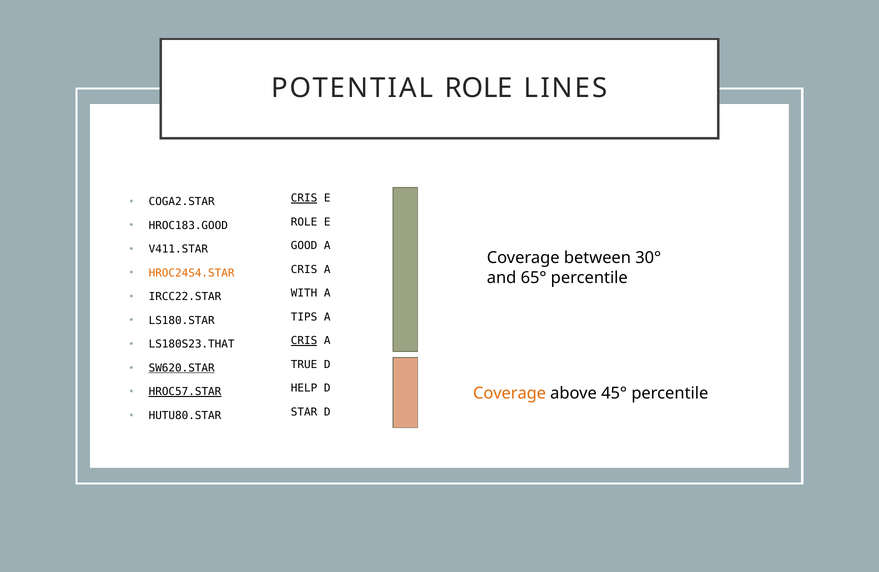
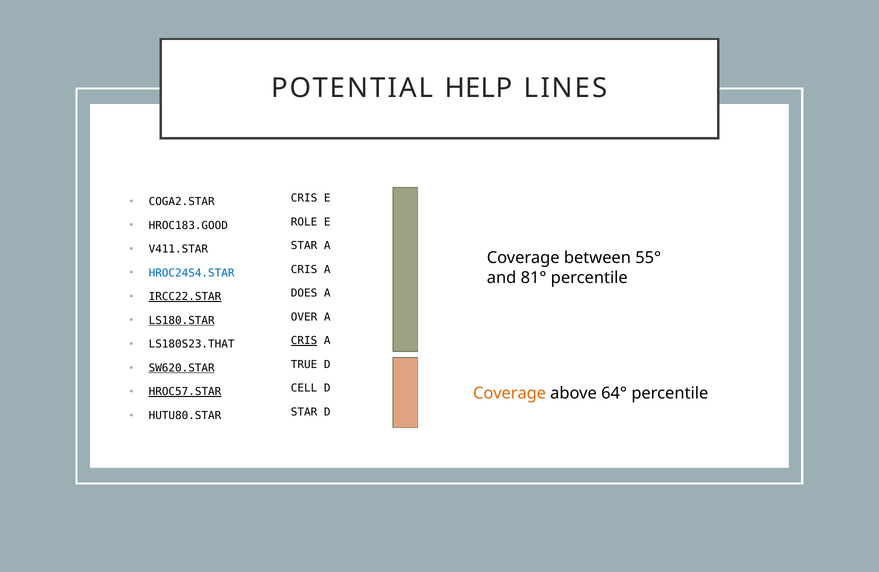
POTENTIAL ROLE: ROLE -> HELP (479, 88)
CRIS underline: present -> none (304, 198)
GOOD: GOOD -> STAR (304, 246)
30°: 30° -> 55° (648, 258)
HROC24S4.STAR colour: orange -> blue (192, 273)
65°: 65° -> 81° (534, 278)
WITH: WITH -> DOES (304, 293)
IRCC22.STAR underline: none -> present (185, 297)
TIPS: TIPS -> OVER (304, 317)
LS180.STAR underline: none -> present (182, 321)
HELP: HELP -> CELL (304, 389)
45°: 45° -> 64° (614, 394)
